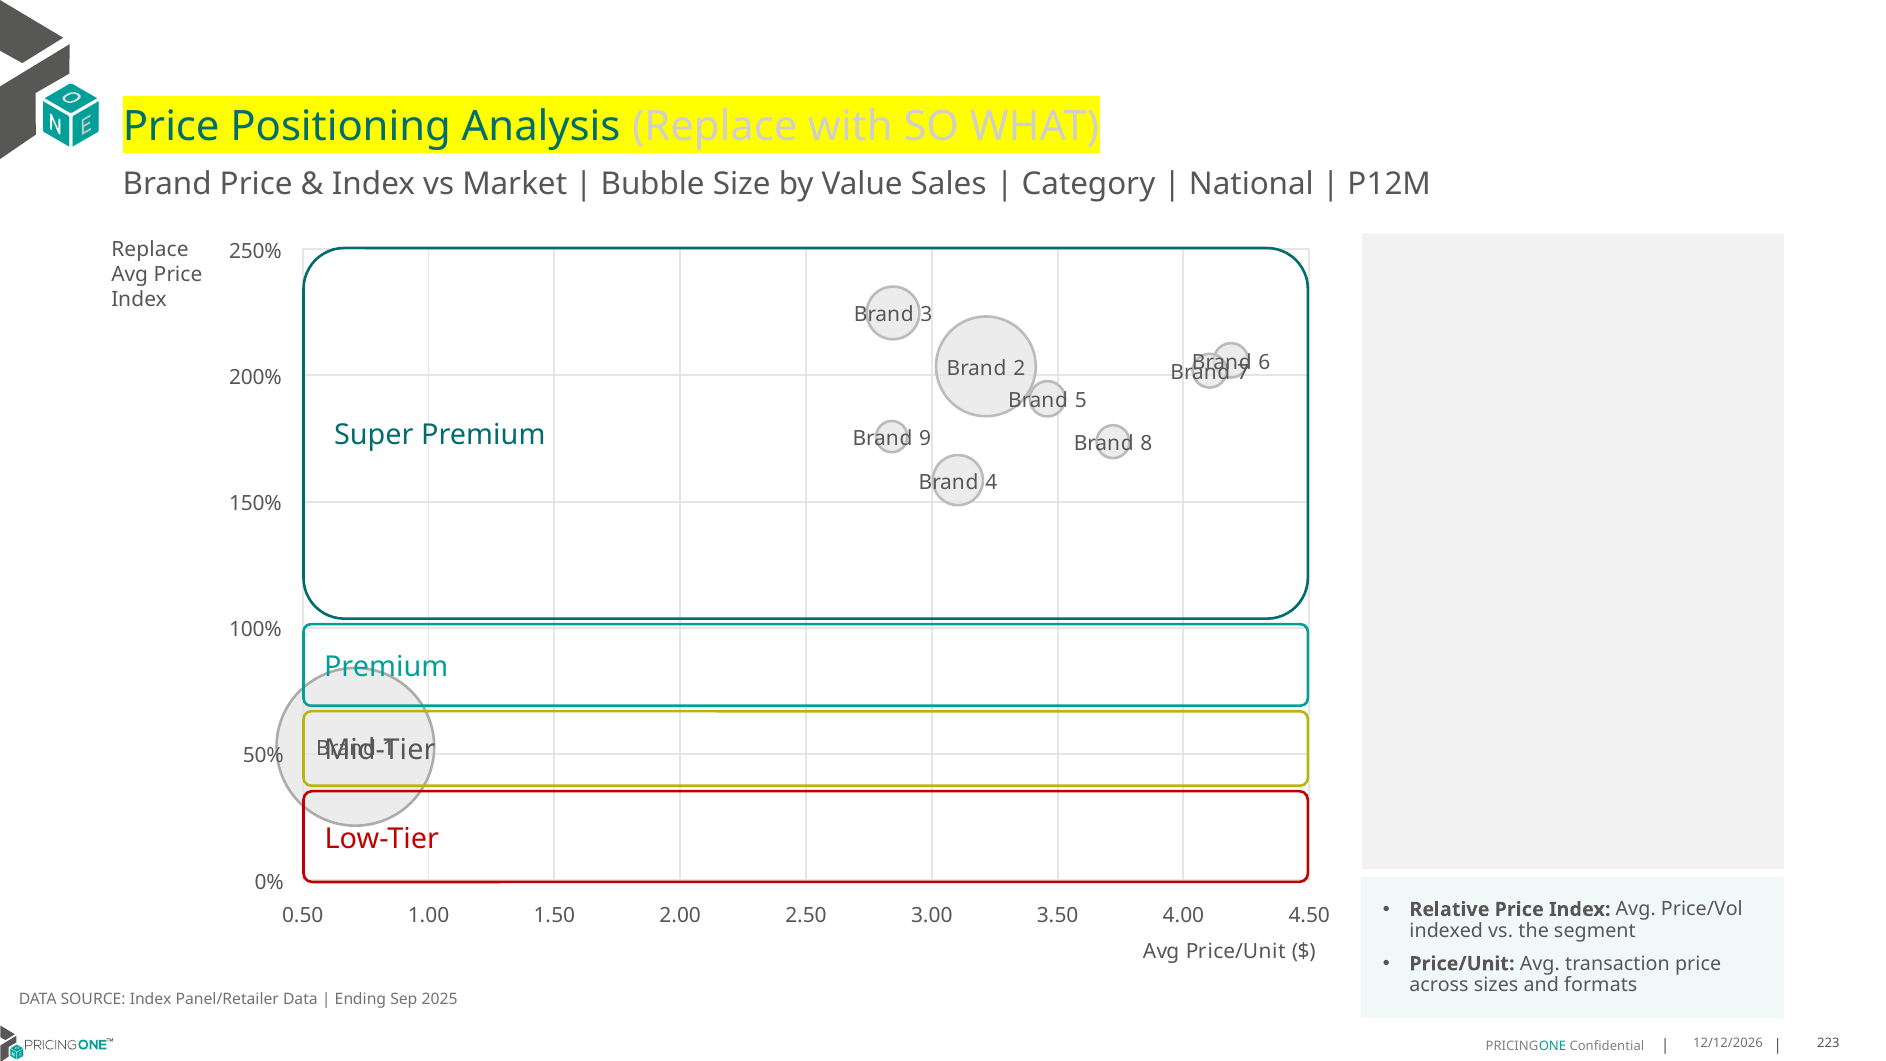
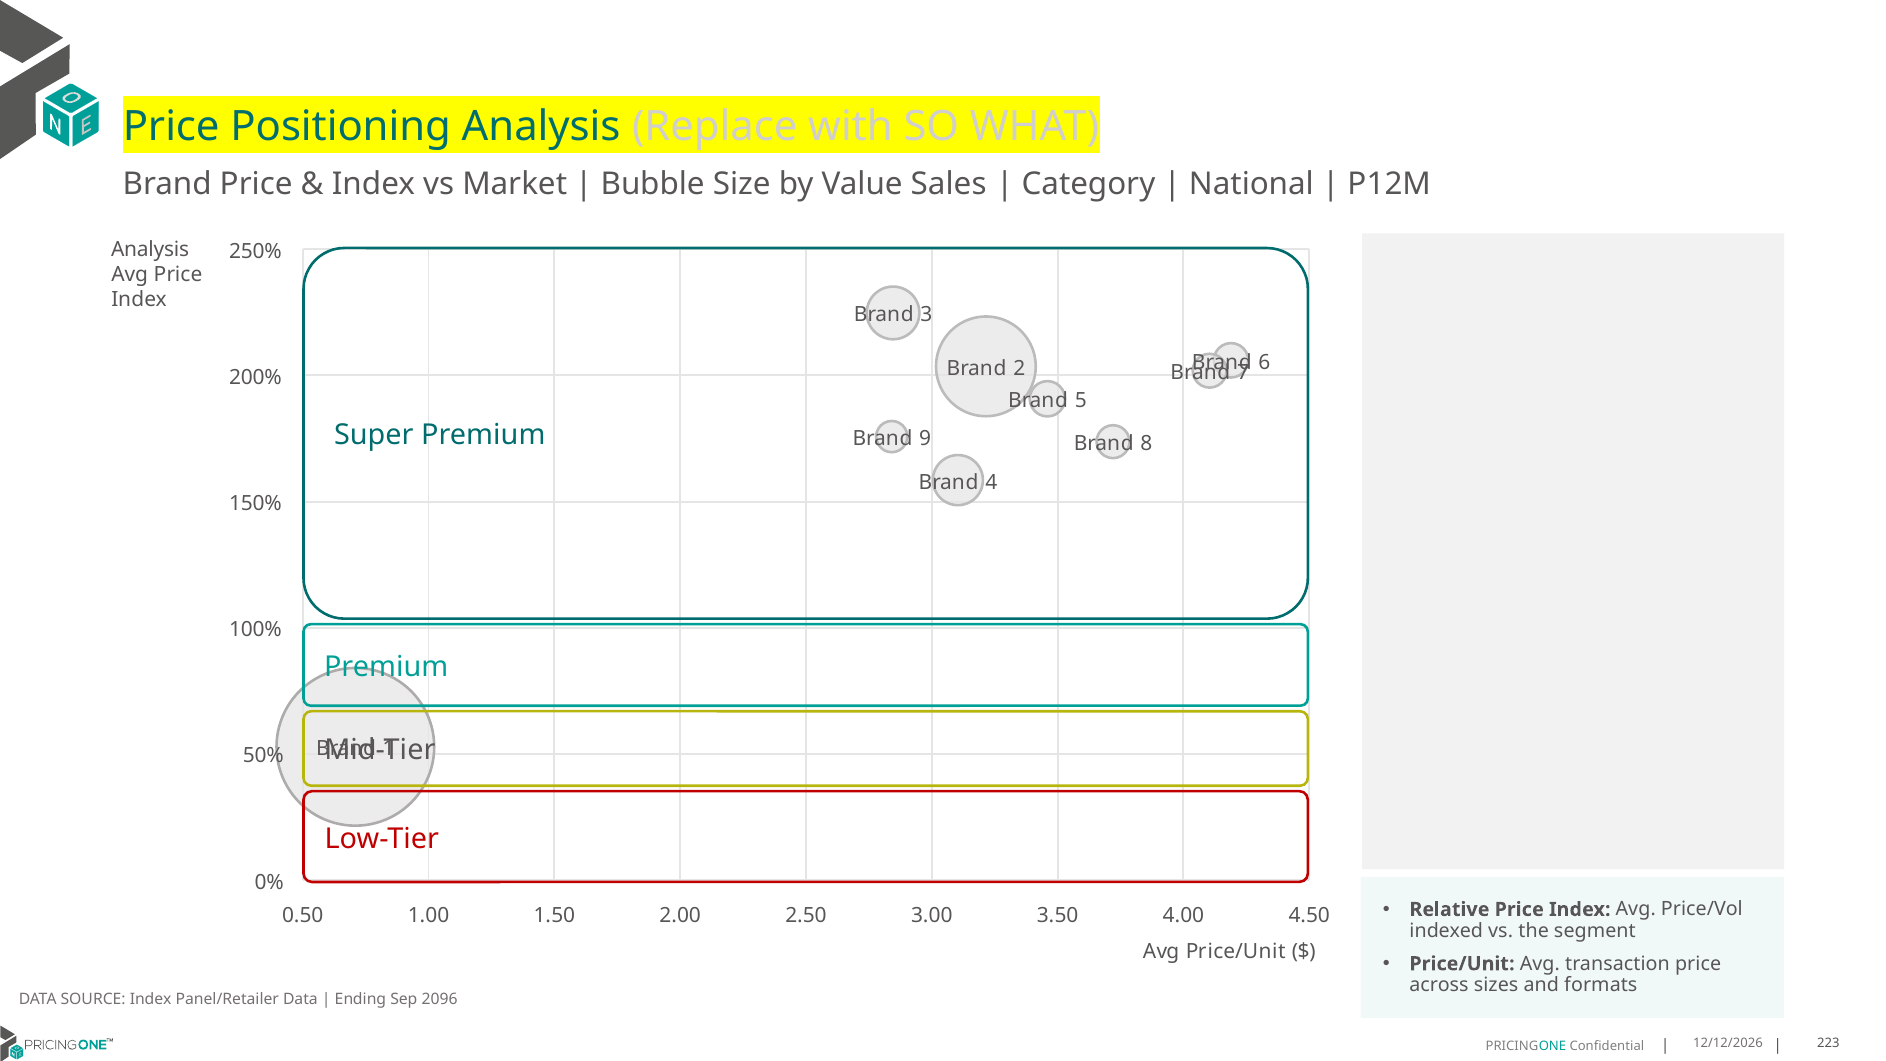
Replace: Replace -> Analysis (150, 249)
2025: 2025 -> 2096 (440, 999)
